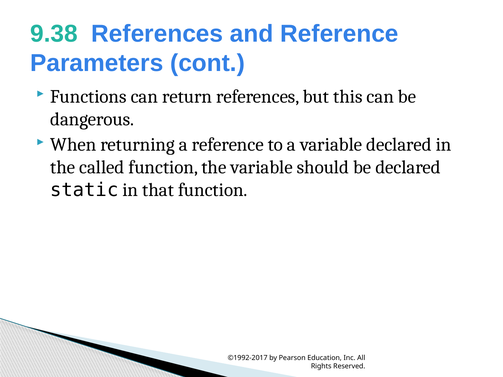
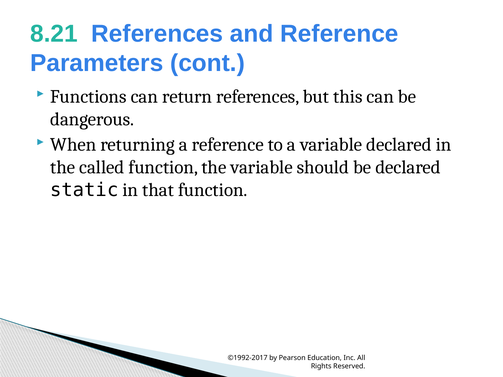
9.38: 9.38 -> 8.21 (54, 34)
